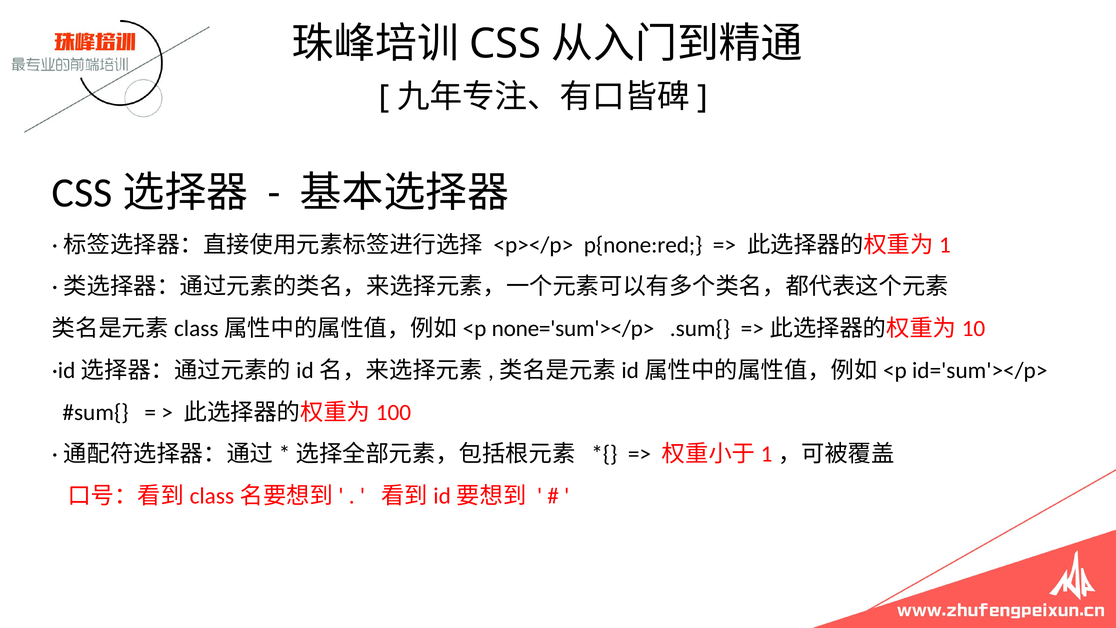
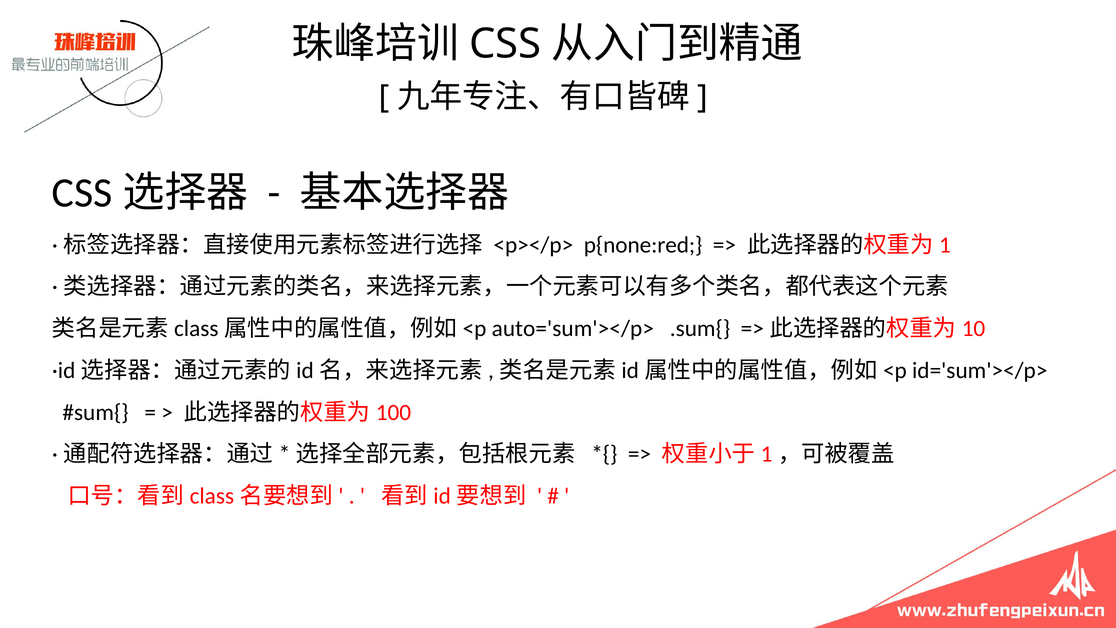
none='sum'></p>: none='sum'></p> -> auto='sum'></p> (573, 329)
